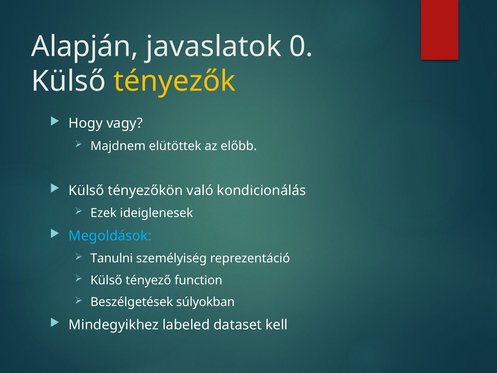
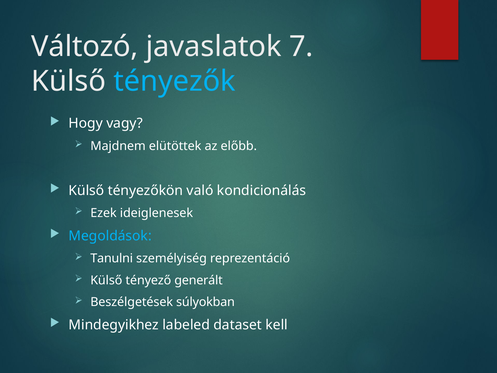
Alapján: Alapján -> Változó (85, 47)
0: 0 -> 7 (301, 47)
tényezők colour: yellow -> light blue (175, 81)
function: function -> generált (199, 280)
